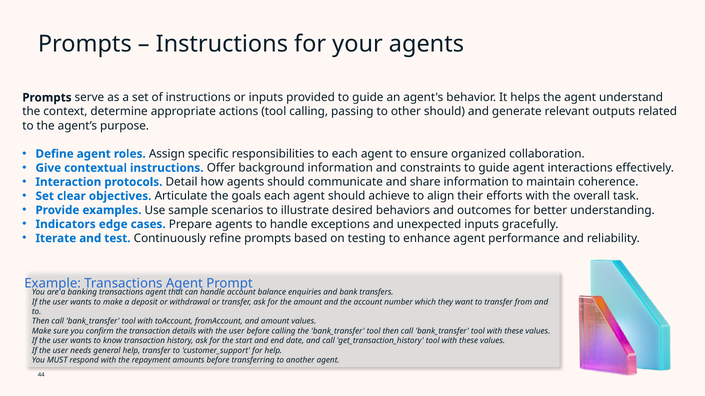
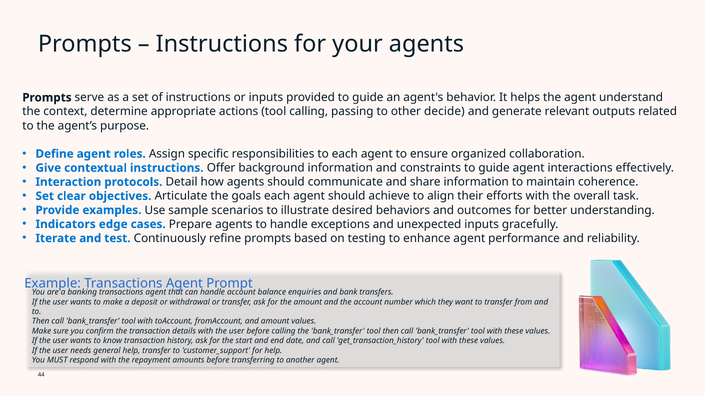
other should: should -> decide (444, 112)
